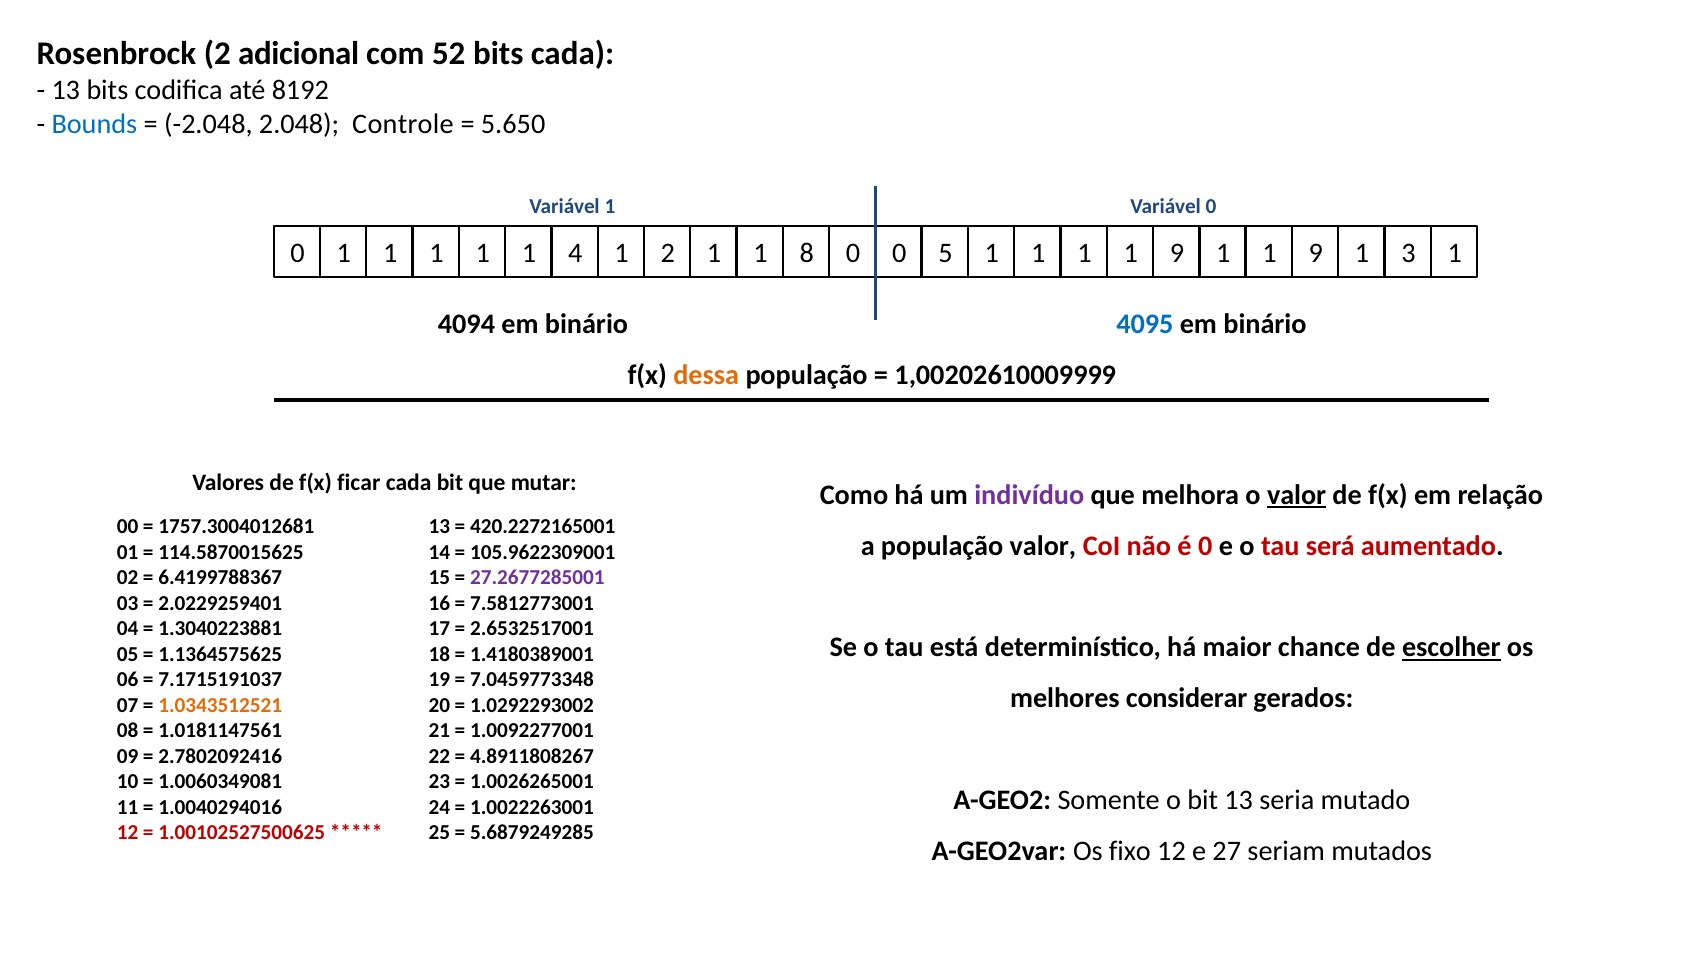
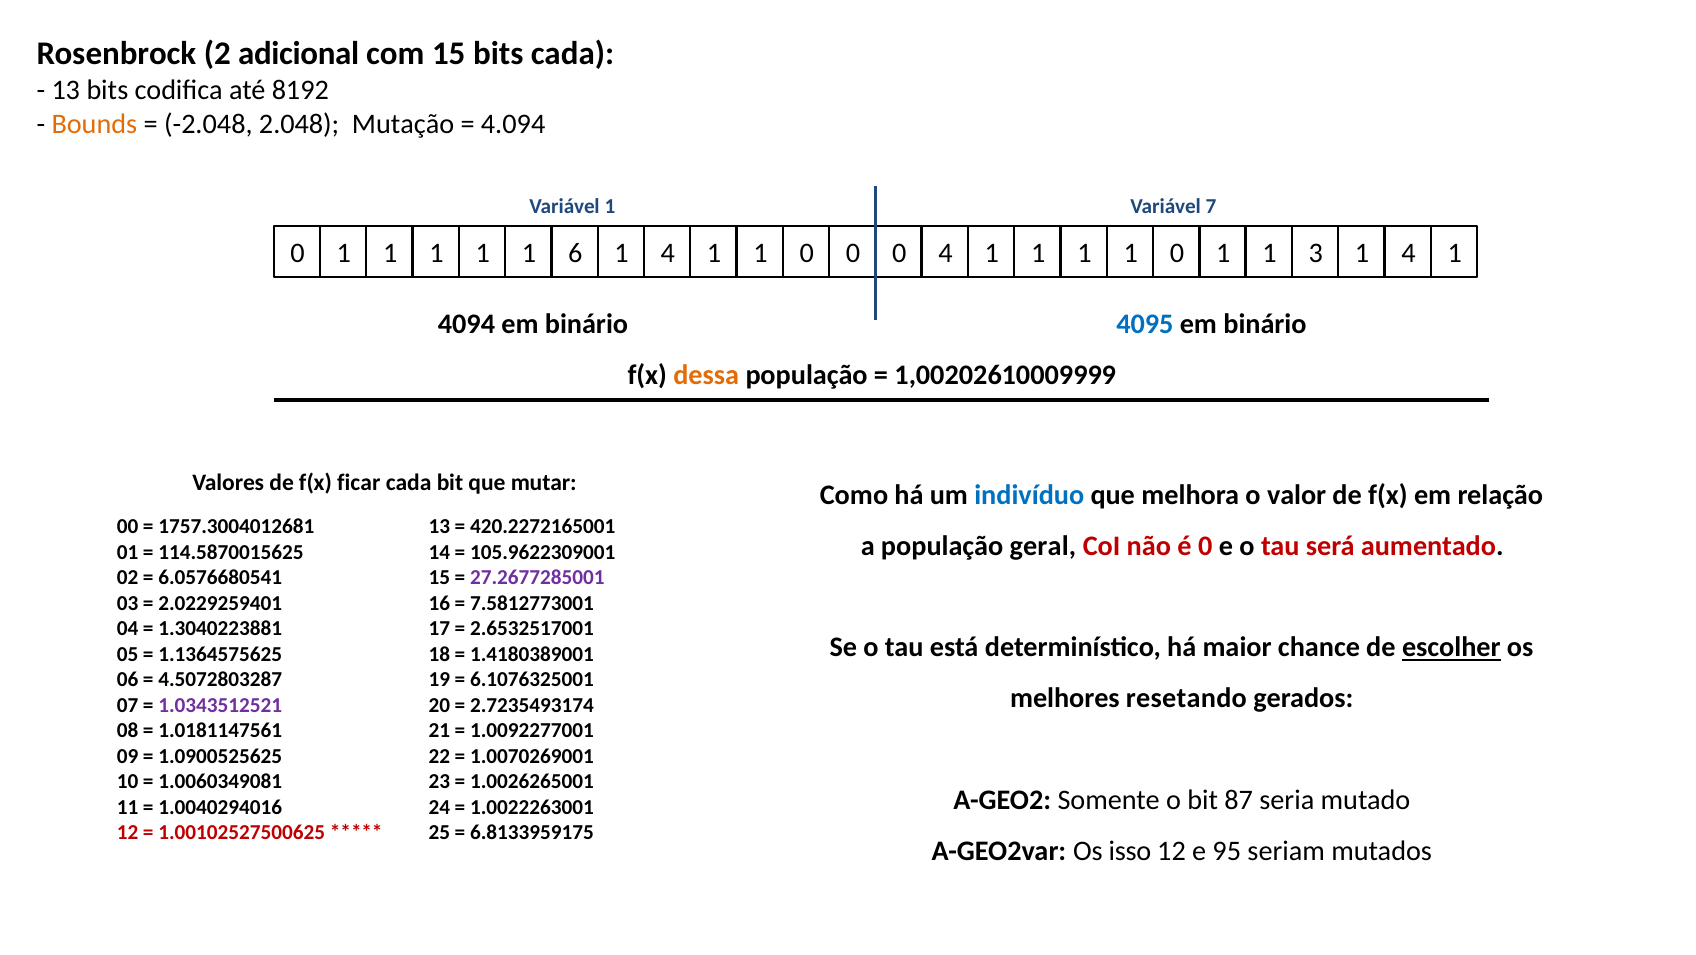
com 52: 52 -> 15 (449, 54)
Bounds colour: blue -> orange (94, 124)
Controle: Controle -> Mutação (403, 124)
5.650: 5.650 -> 4.094 (513, 124)
Variável 0: 0 -> 7 (1211, 206)
4: 4 -> 6 (575, 253)
2: 2 -> 4 (668, 253)
8: 8 -> 0 (807, 253)
0 5: 5 -> 4 (946, 253)
1 1 1 9: 9 -> 0 (1177, 253)
9: 9 -> 3 (1316, 253)
3: 3 -> 4 (1408, 253)
indivíduo colour: purple -> blue (1029, 495)
valor underline: present -> none (1297, 495)
população valor: valor -> geral (1043, 546)
6.4199788367: 6.4199788367 -> 6.0576680541 (220, 578)
7.1715191037: 7.1715191037 -> 4.5072803287 (220, 680)
7.0459773348: 7.0459773348 -> 6.1076325001 (532, 680)
considerar: considerar -> resetando (1186, 698)
1.0343512521 colour: orange -> purple (220, 705)
1.0292293002: 1.0292293002 -> 2.7235493174 (532, 705)
2.7802092416: 2.7802092416 -> 1.0900525625 (220, 756)
4.8911808267: 4.8911808267 -> 1.0070269001 (532, 756)
bit 13: 13 -> 87 (1239, 800)
5.6879249285: 5.6879249285 -> 6.8133959175 (532, 833)
fixo: fixo -> isso (1130, 851)
27: 27 -> 95 (1227, 851)
